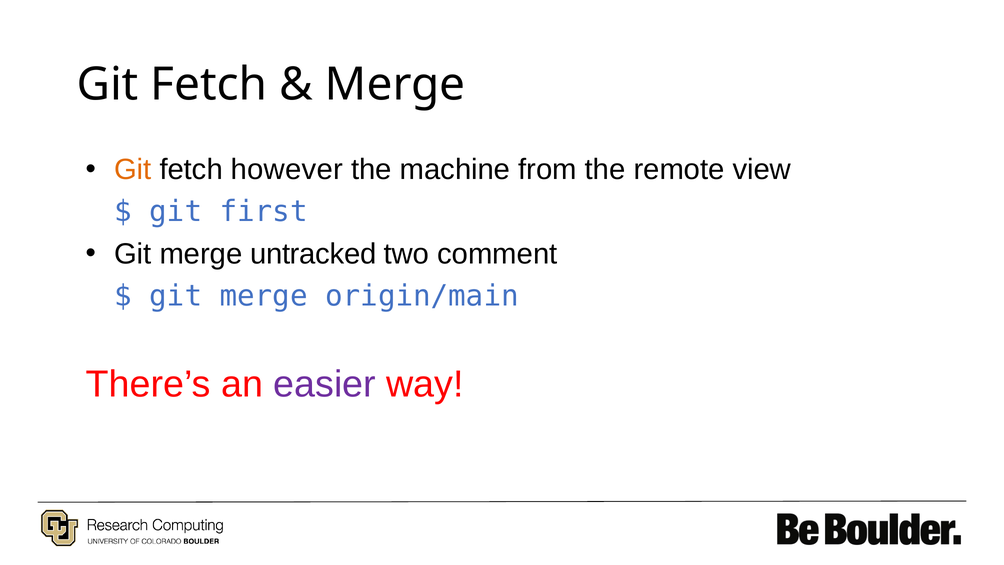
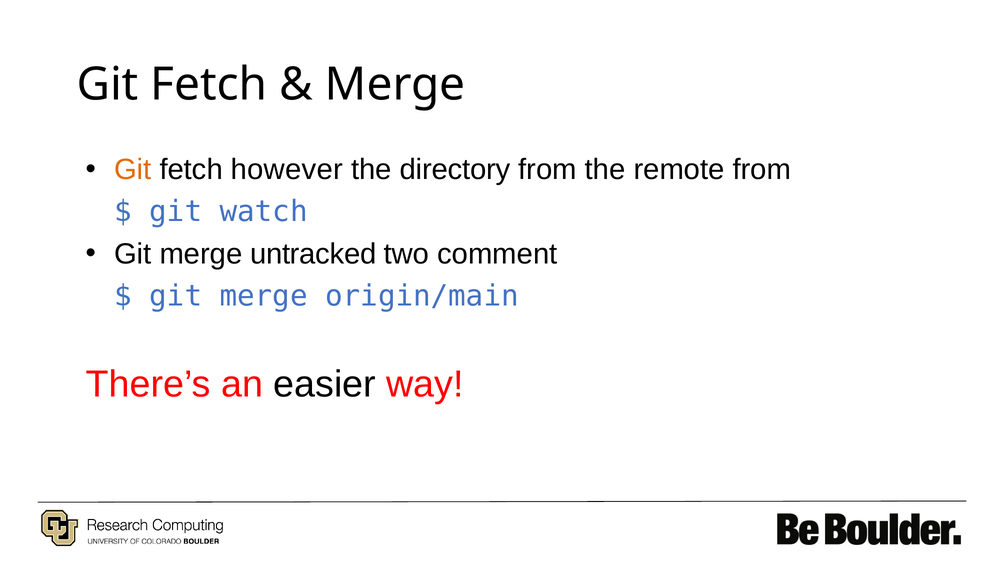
machine: machine -> directory (455, 170)
remote view: view -> from (762, 170)
first: first -> watch (264, 212)
easier colour: purple -> black (325, 384)
